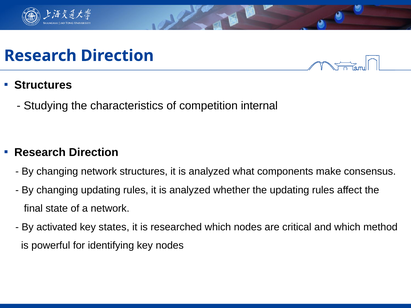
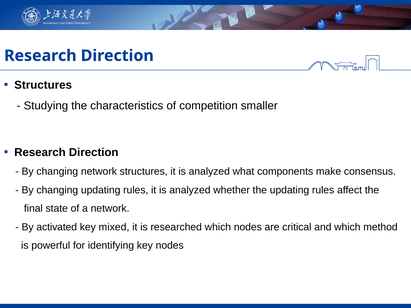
internal: internal -> smaller (259, 106)
states: states -> mixed (114, 227)
